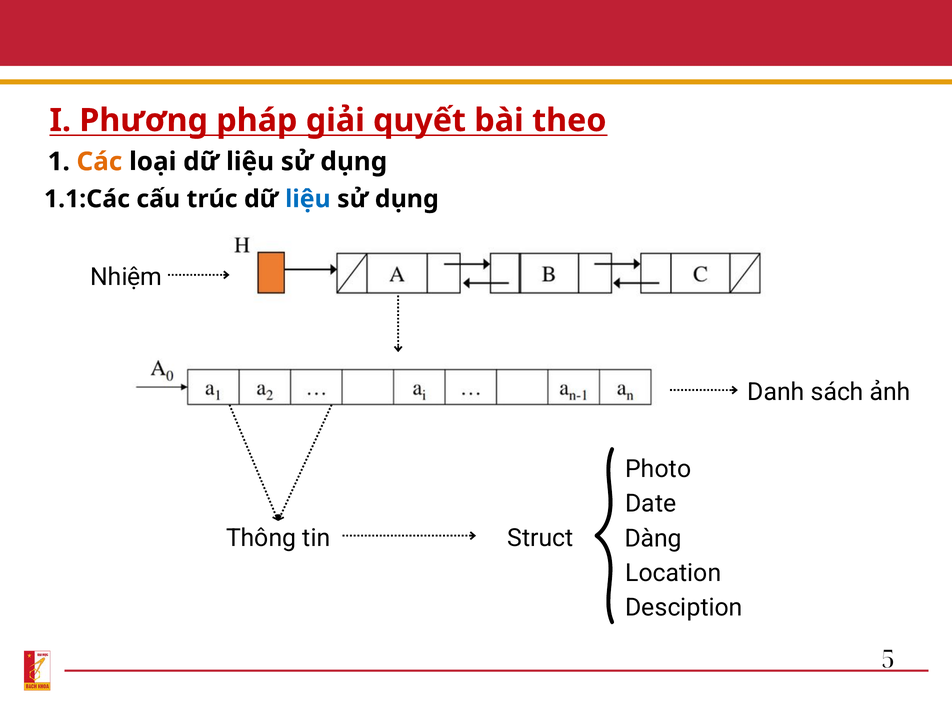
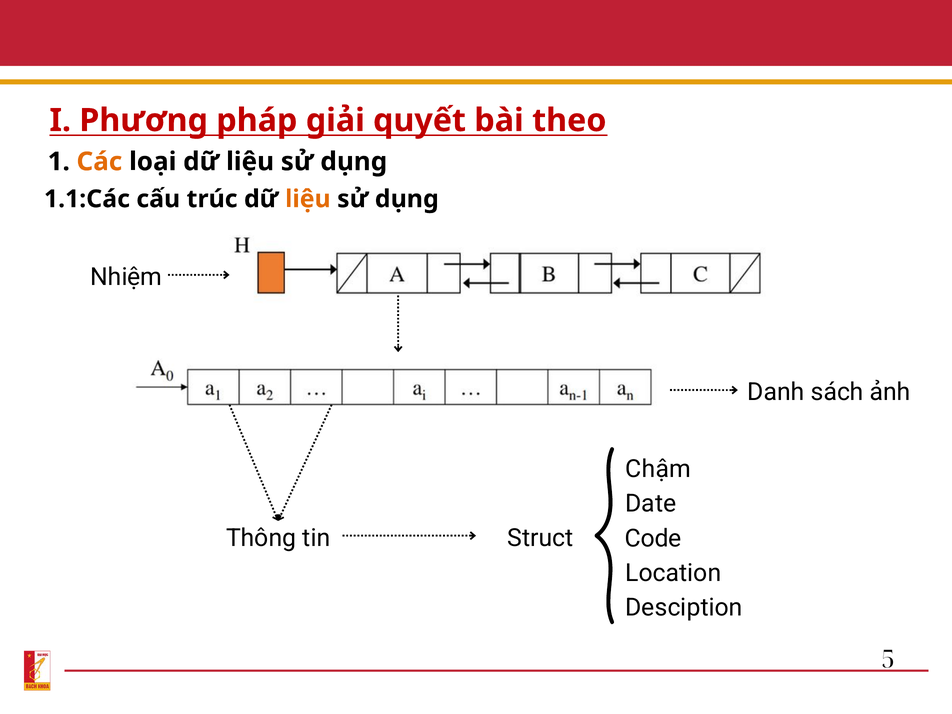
liệu colour: blue -> orange (308, 199)
Photo: Photo -> Chậm (658, 469)
Dàng: Dàng -> Code (653, 538)
